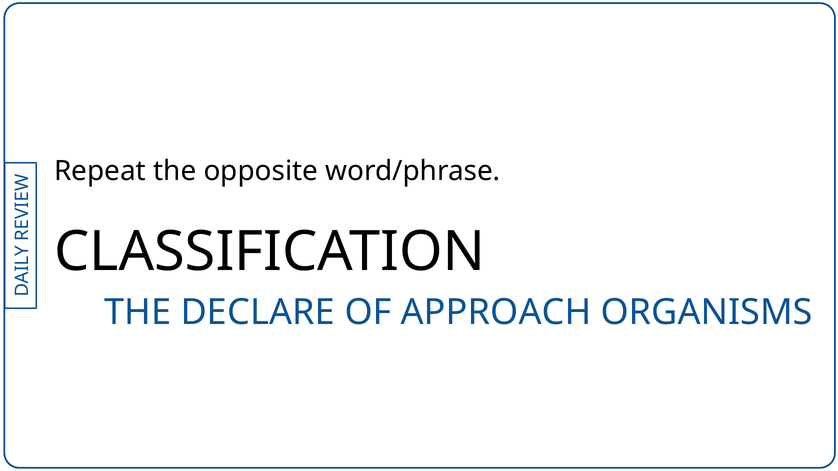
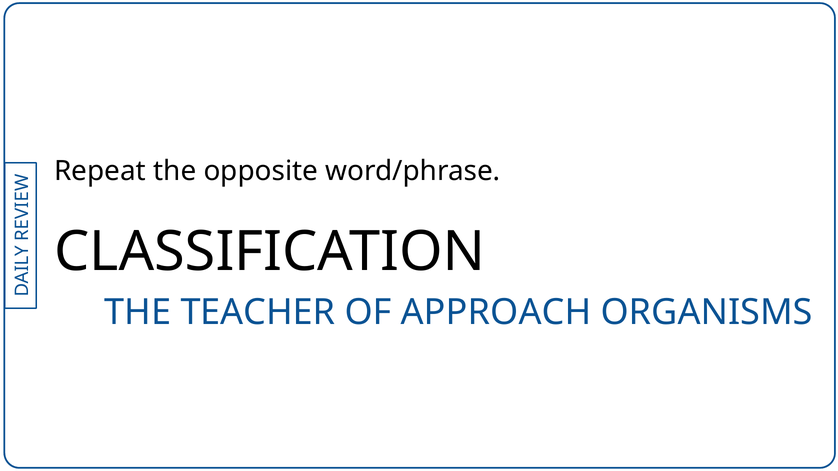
DECLARE: DECLARE -> TEACHER (258, 312)
